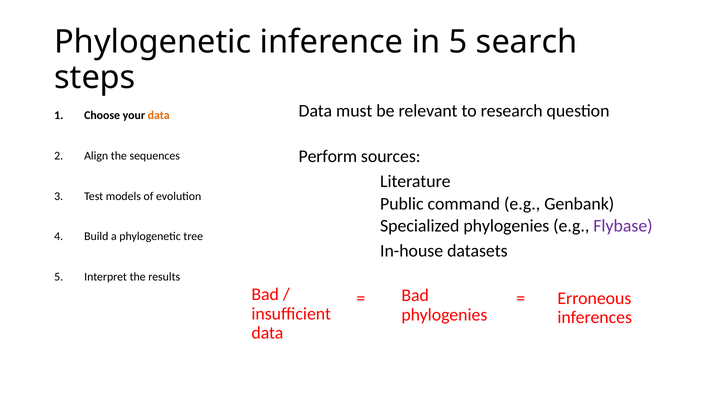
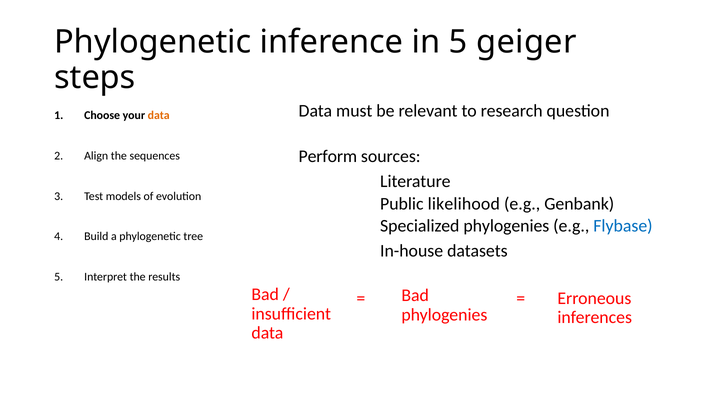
search: search -> geiger (526, 42)
command: command -> likelihood (464, 204)
Flybase colour: purple -> blue (623, 226)
